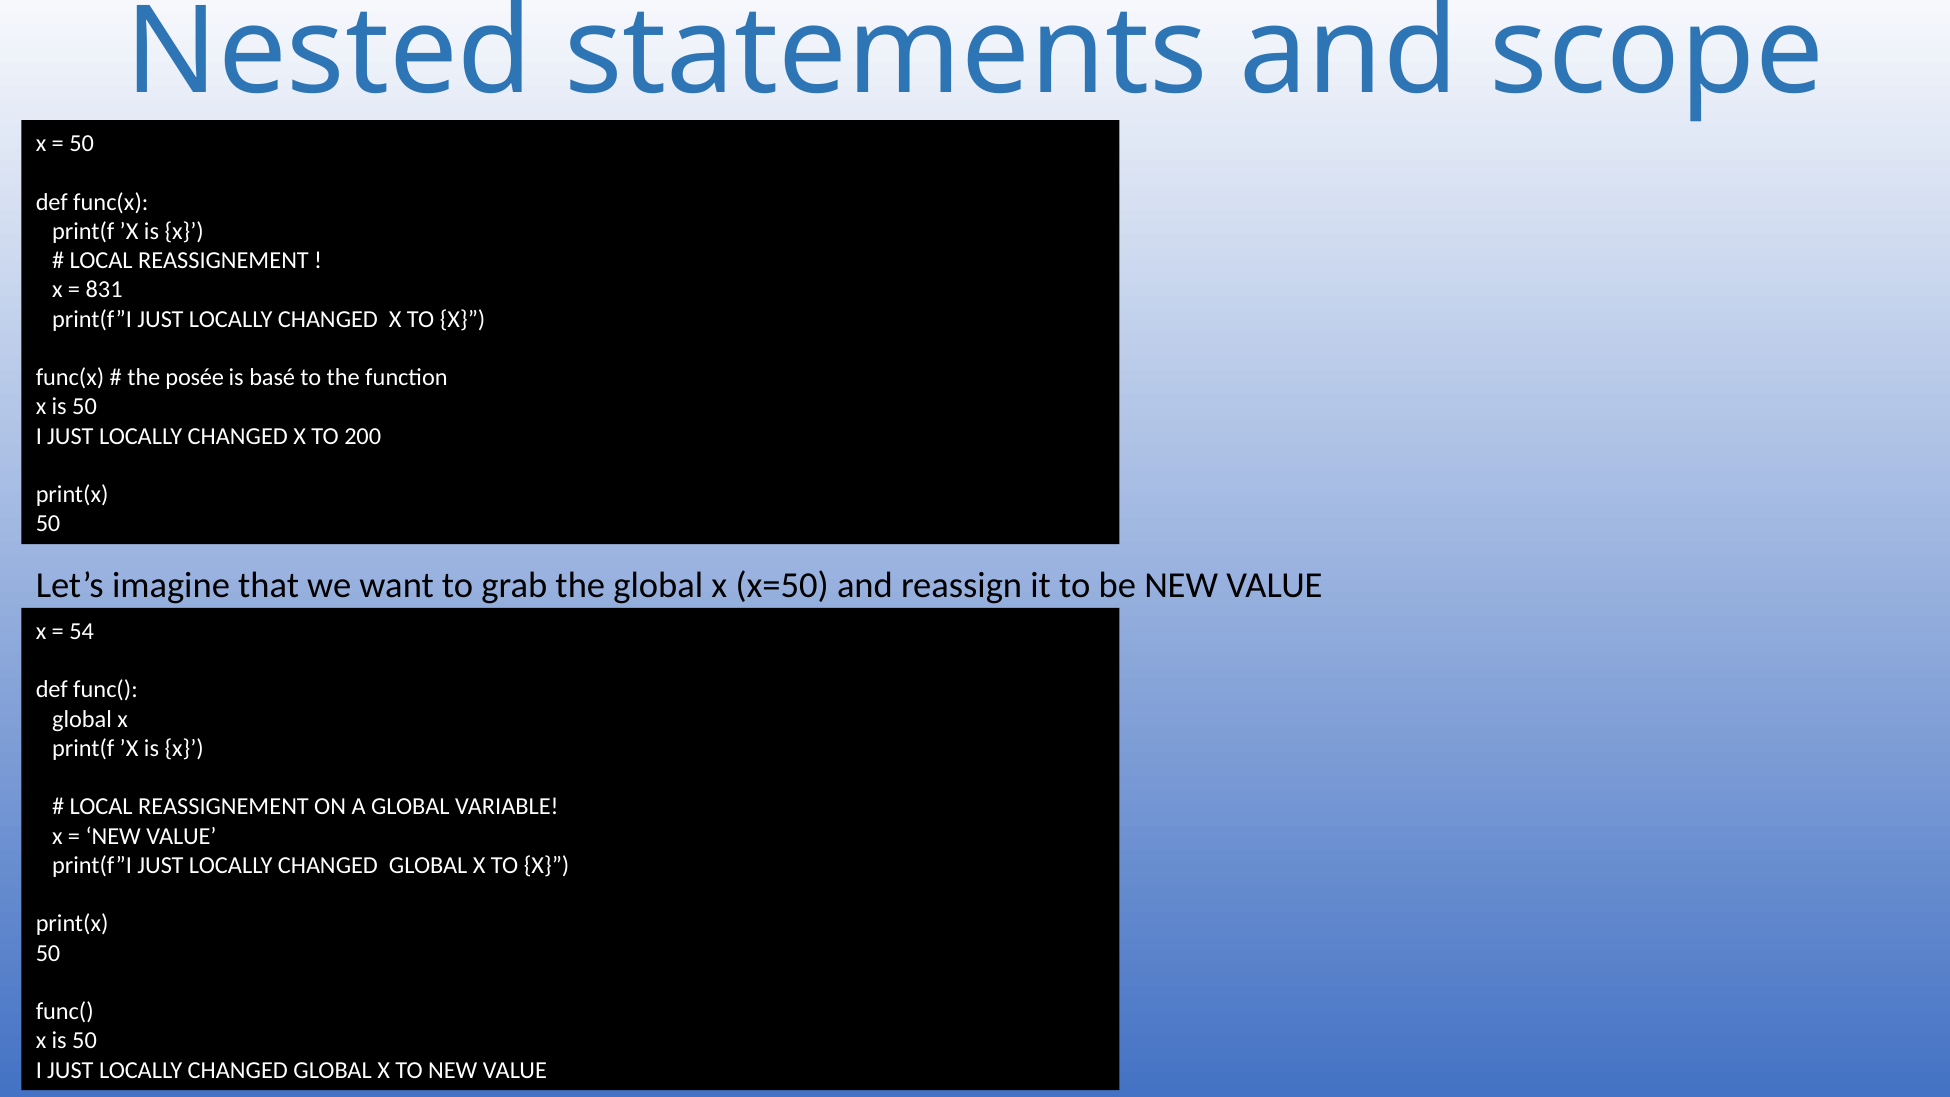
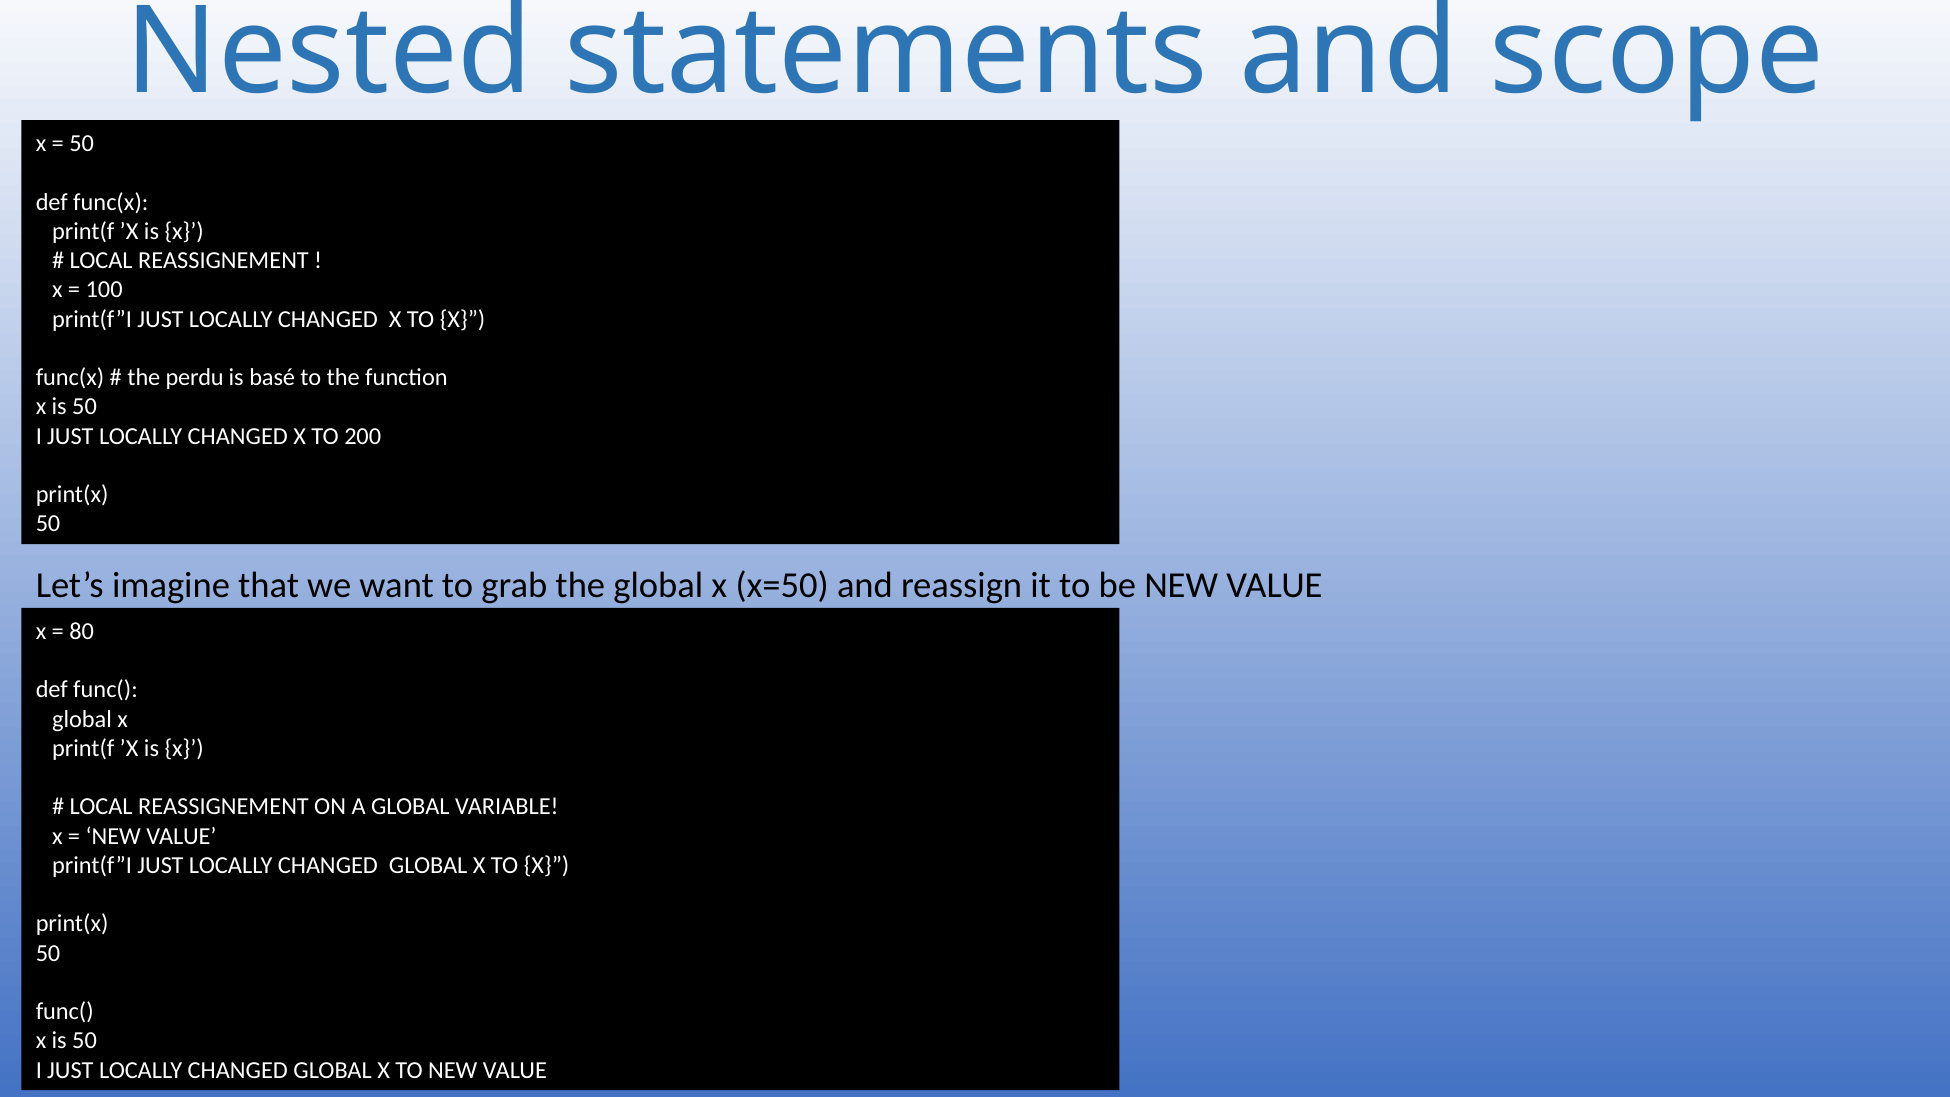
831: 831 -> 100 (104, 290)
posée: posée -> perdu (195, 378)
54: 54 -> 80 (82, 631)
